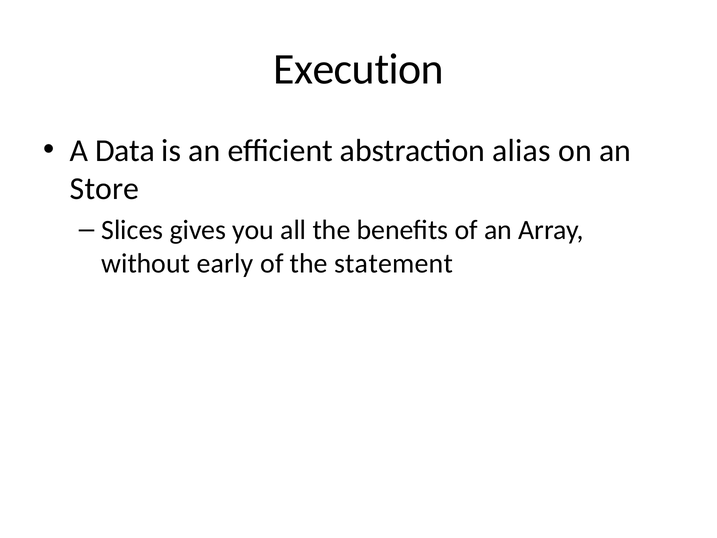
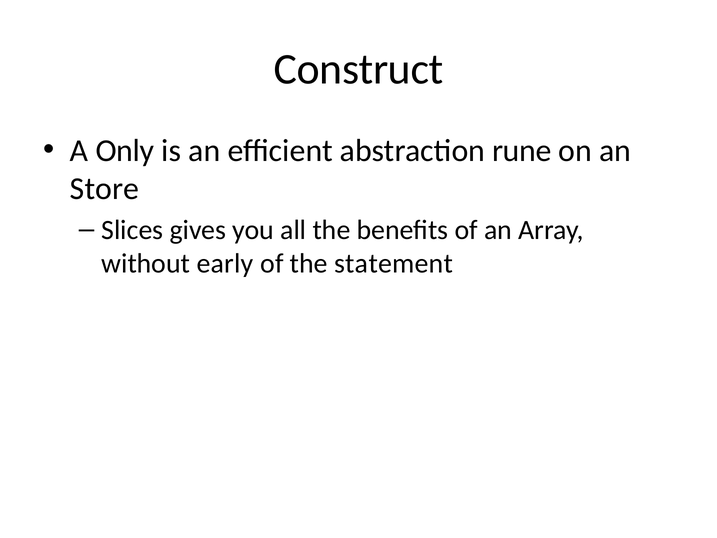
Execution: Execution -> Construct (359, 69)
Data: Data -> Only (125, 150)
alias: alias -> rune (522, 150)
